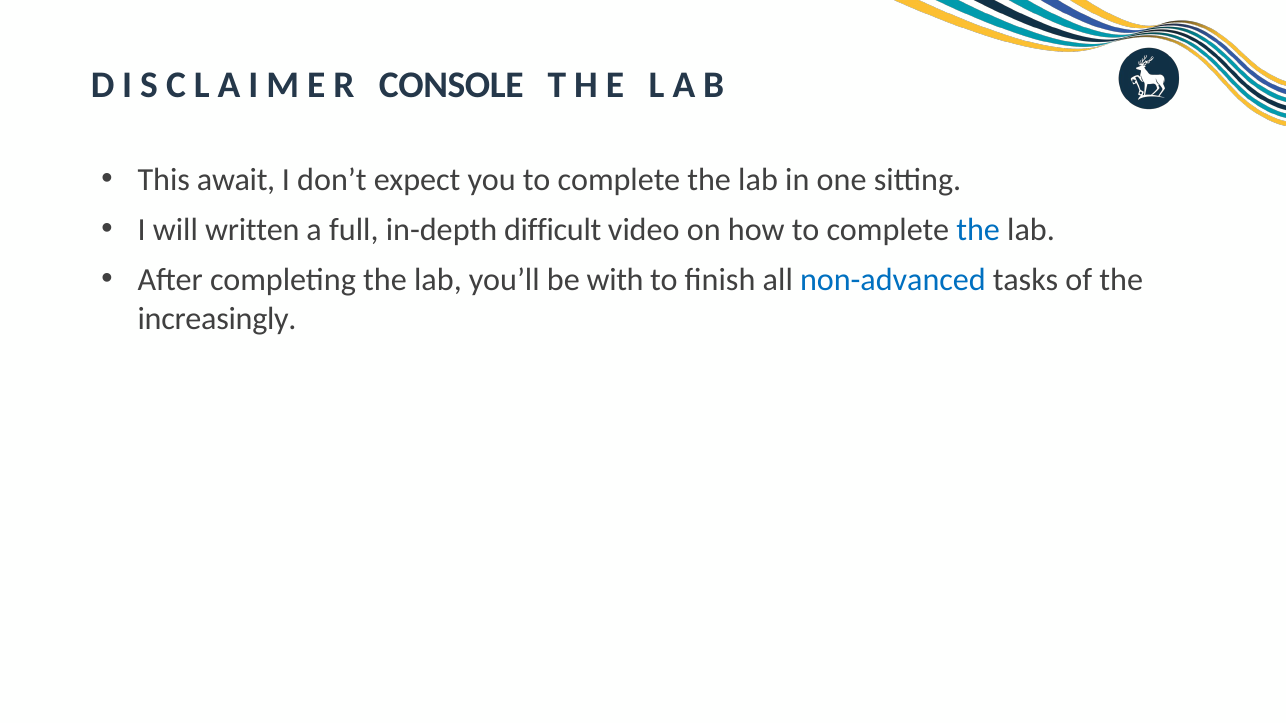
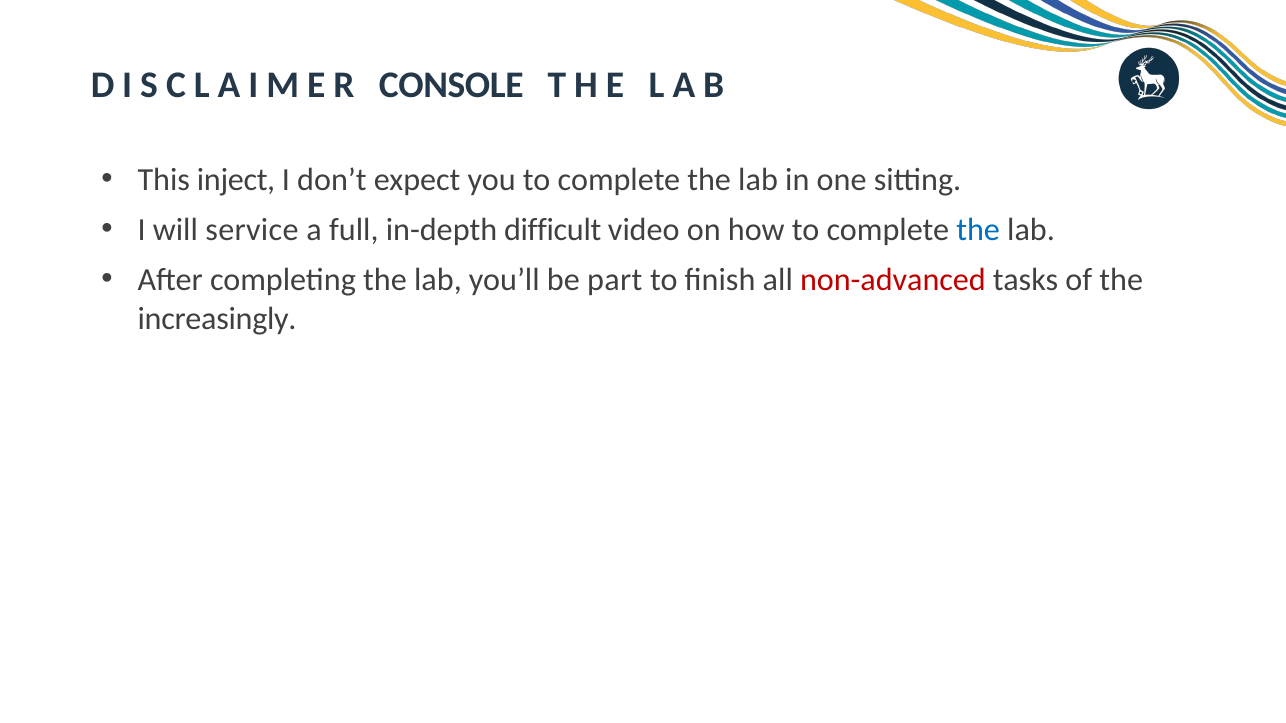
await: await -> inject (236, 180)
written: written -> service (252, 230)
with: with -> part (615, 280)
non-advanced colour: blue -> red (893, 280)
